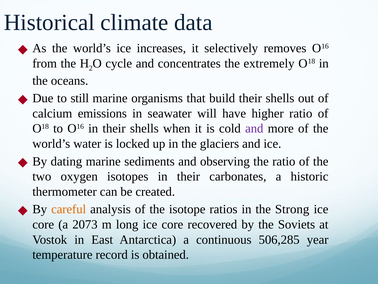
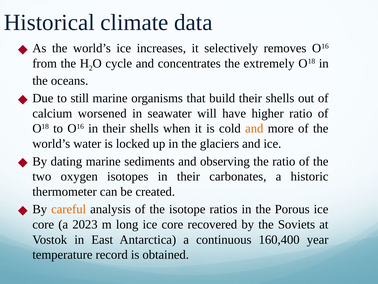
emissions: emissions -> worsened (102, 113)
and colour: purple -> orange (254, 128)
Strong: Strong -> Porous (292, 209)
2073: 2073 -> 2023 (85, 224)
506,285: 506,285 -> 160,400 (279, 239)
